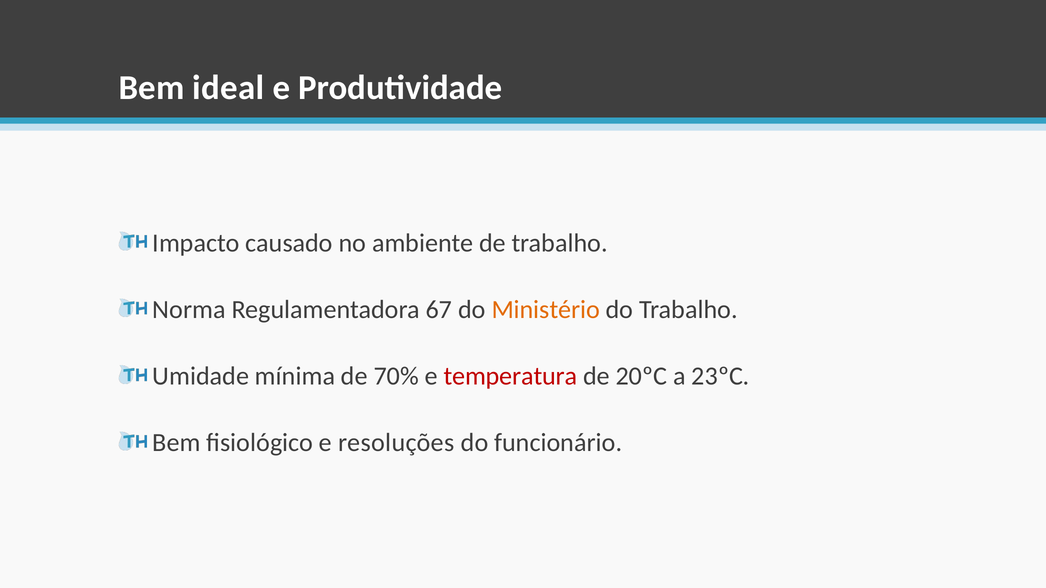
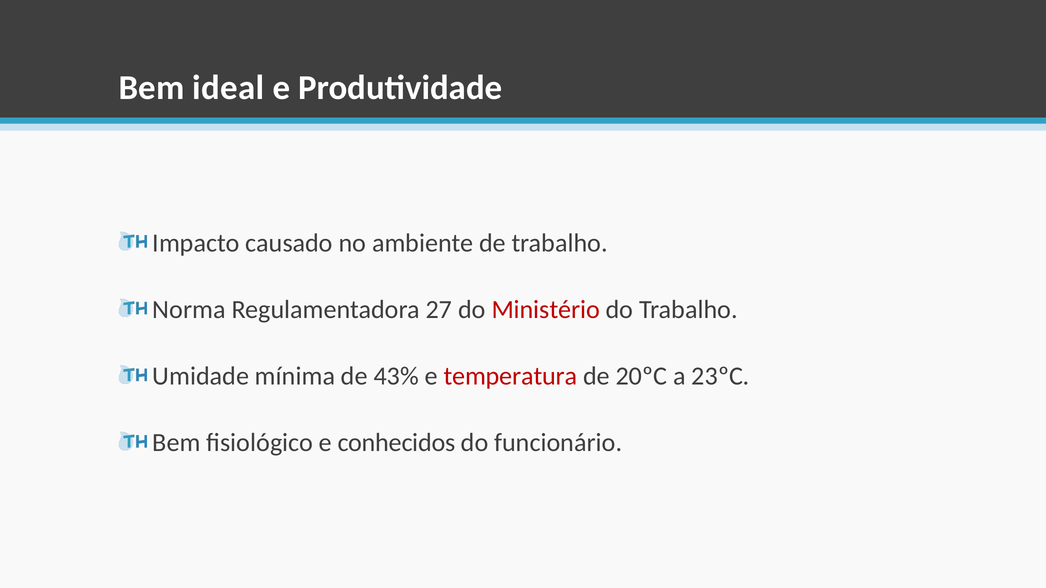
67: 67 -> 27 (439, 310)
Ministério colour: orange -> red (546, 310)
70%: 70% -> 43% (396, 376)
resoluções: resoluções -> conhecidos (396, 443)
